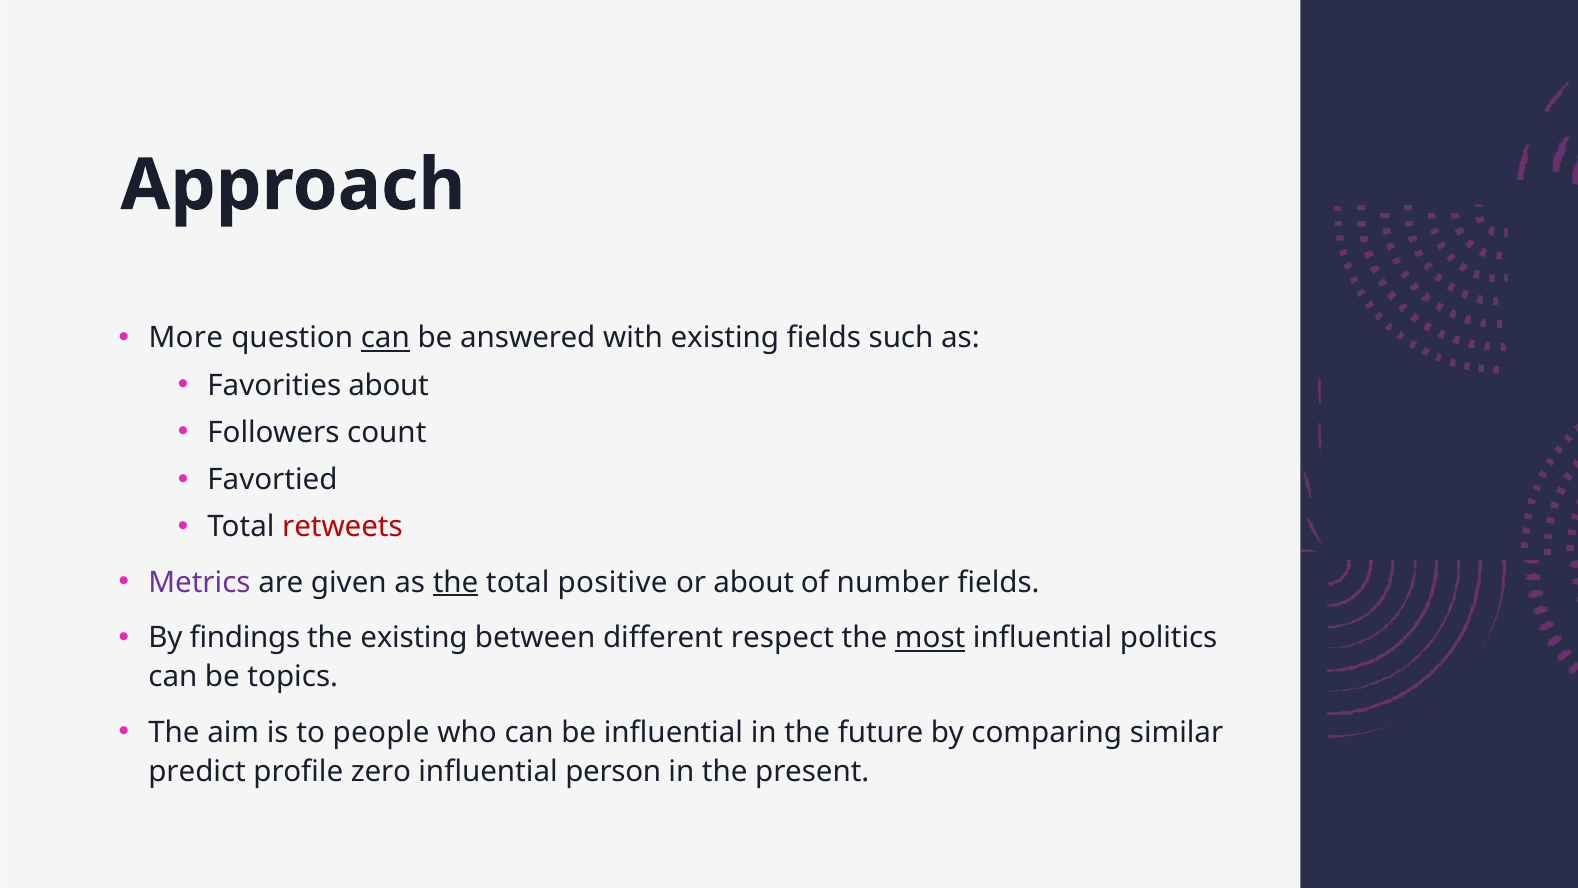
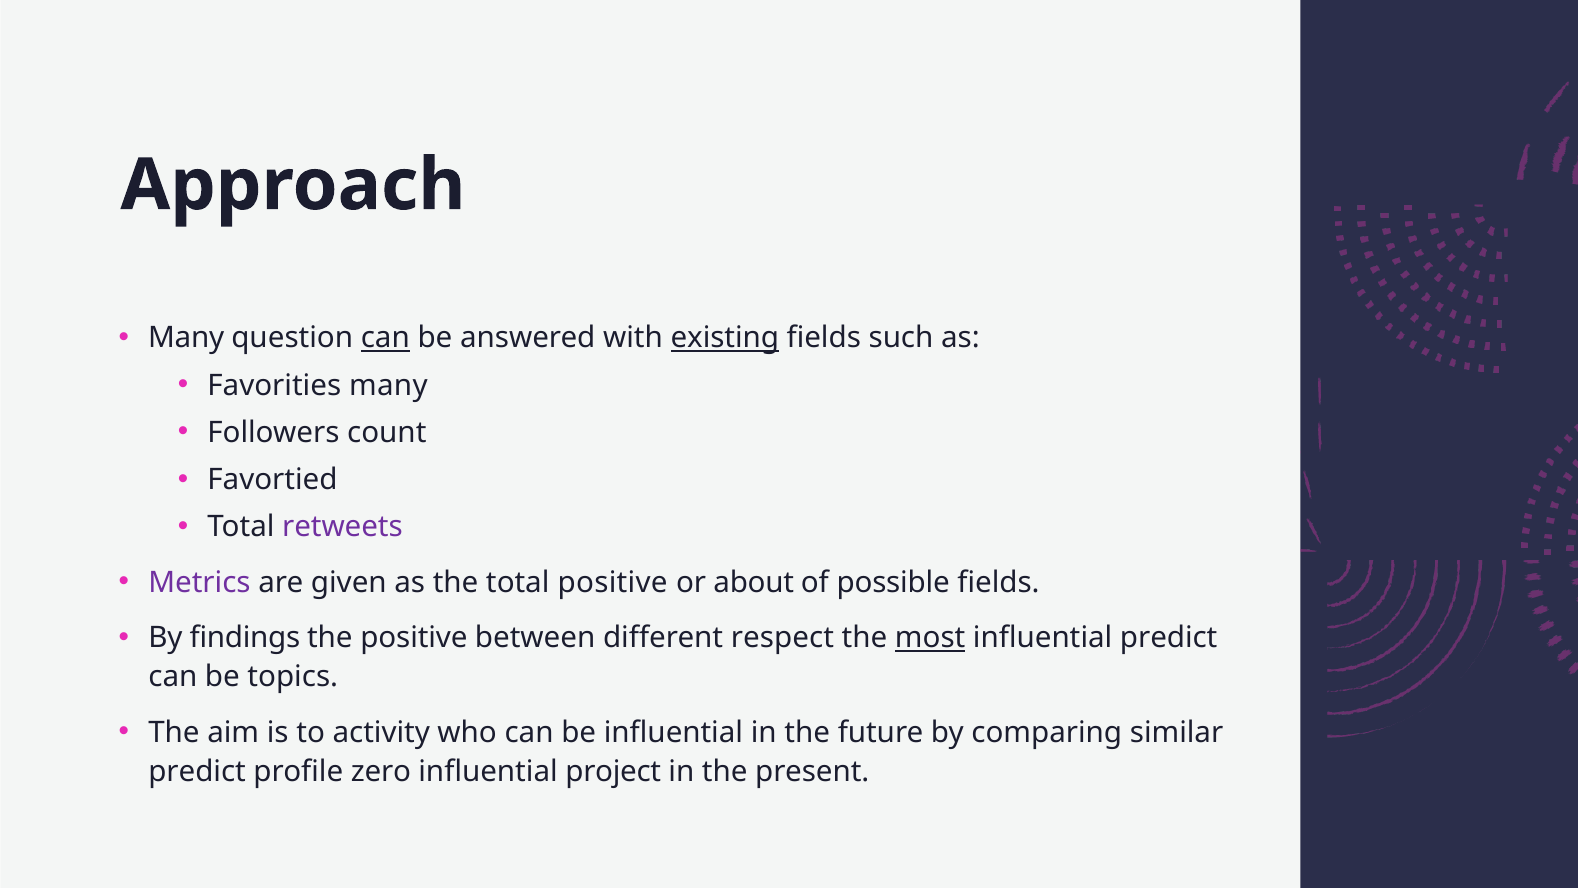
More: More -> Many (186, 338)
existing underline: none -> present (725, 338)
Favorities about: about -> many (388, 385)
retweets colour: red -> purple (342, 527)
the underline: present -> none (456, 582)
number: number -> possible (893, 582)
the existing: existing -> positive (414, 638)
influential politics: politics -> predict (1169, 638)
people: people -> activity (381, 732)
person: person -> project (613, 771)
